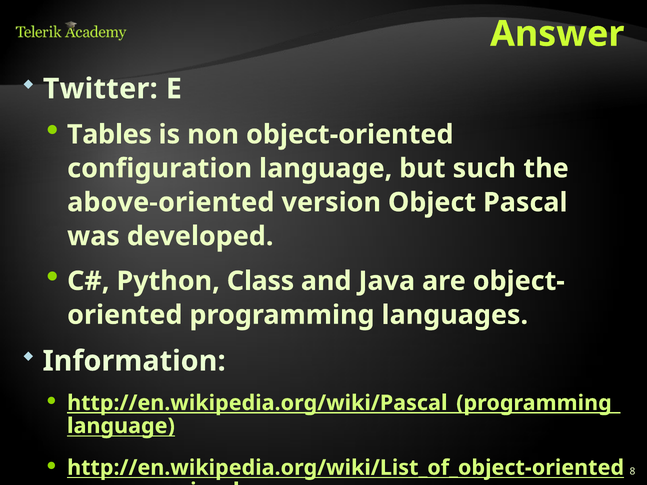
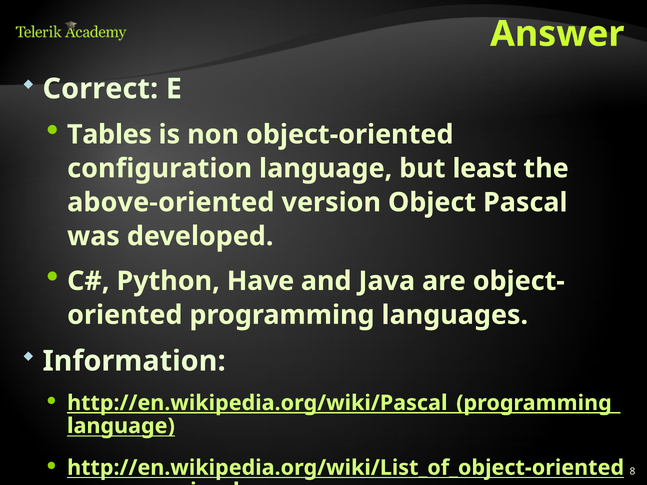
Twitter: Twitter -> Correct (100, 89)
such: such -> least (485, 169)
Class: Class -> Have (260, 281)
